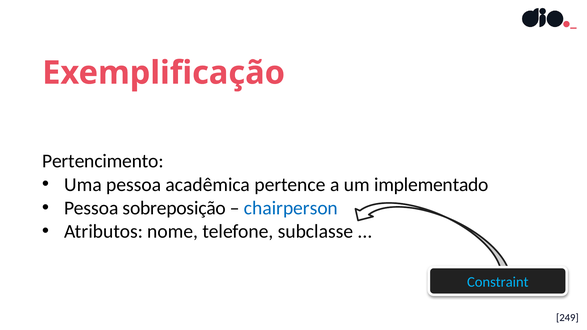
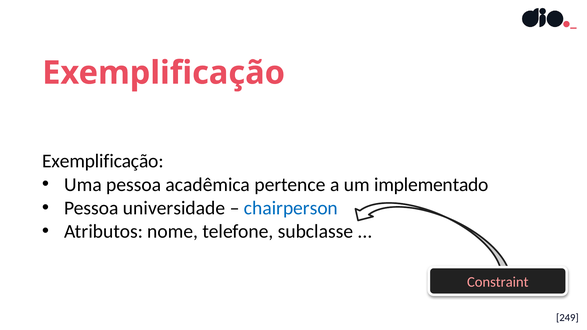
Pertencimento: Pertencimento -> Exemplificação (103, 161)
sobreposição: sobreposição -> universidade (174, 208)
Constraint colour: light blue -> pink (498, 282)
